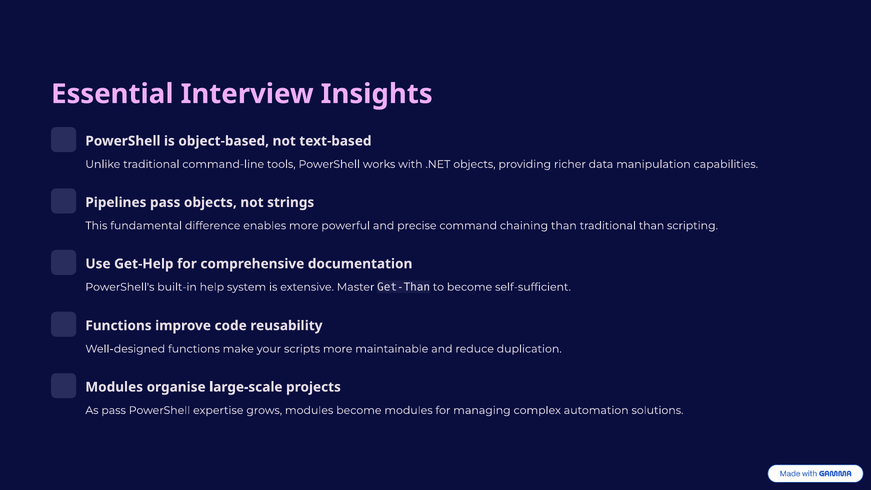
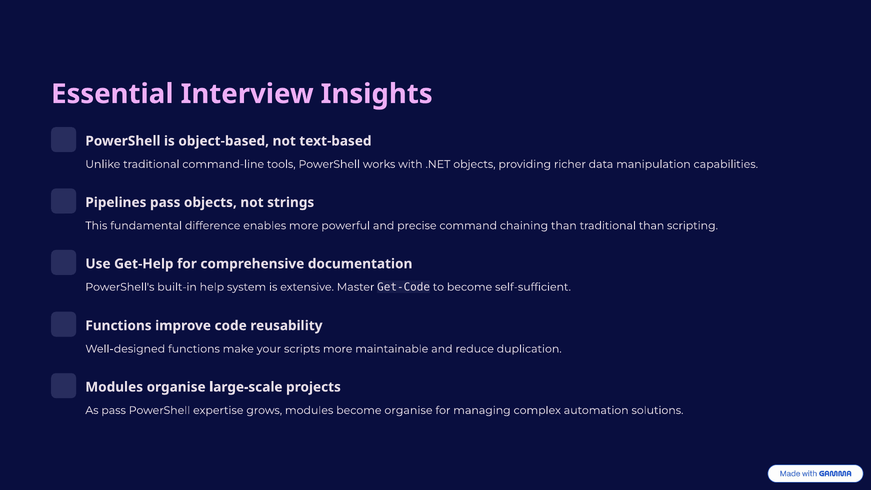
Get-Than: Get-Than -> Get-Code (404, 287)
become modules: modules -> organise (408, 410)
